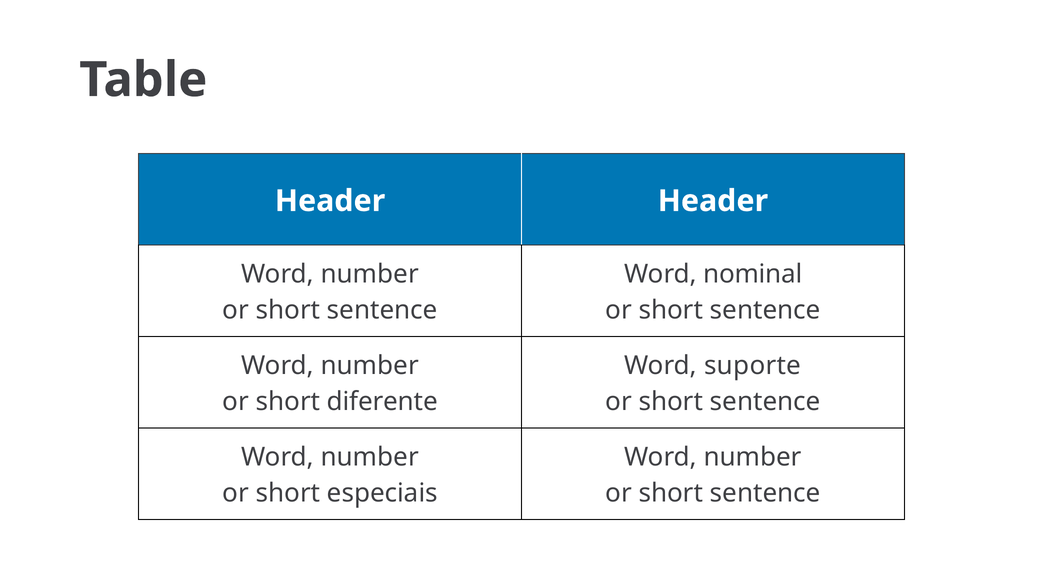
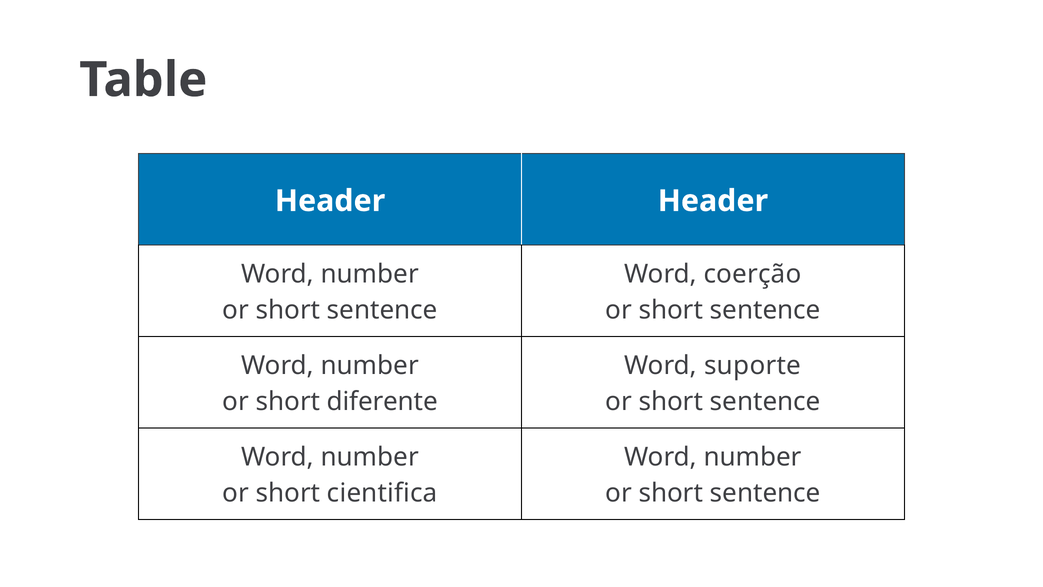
nominal: nominal -> coerção (753, 274)
especiais: especiais -> cientifica (382, 493)
